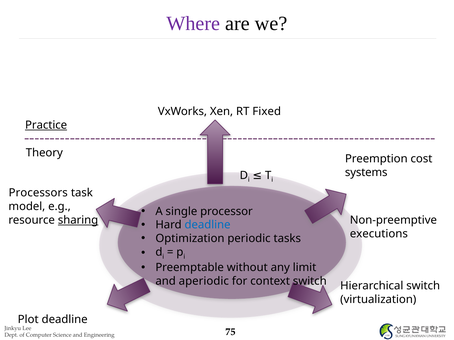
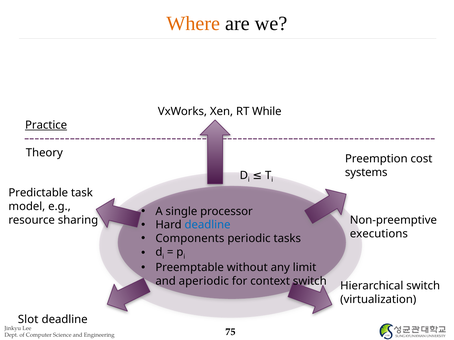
Where colour: purple -> orange (193, 23)
Fixed: Fixed -> While (267, 112)
Processors: Processors -> Predictable (38, 193)
sharing underline: present -> none (78, 220)
Optimization: Optimization -> Components (190, 239)
Plot: Plot -> Slot (28, 320)
